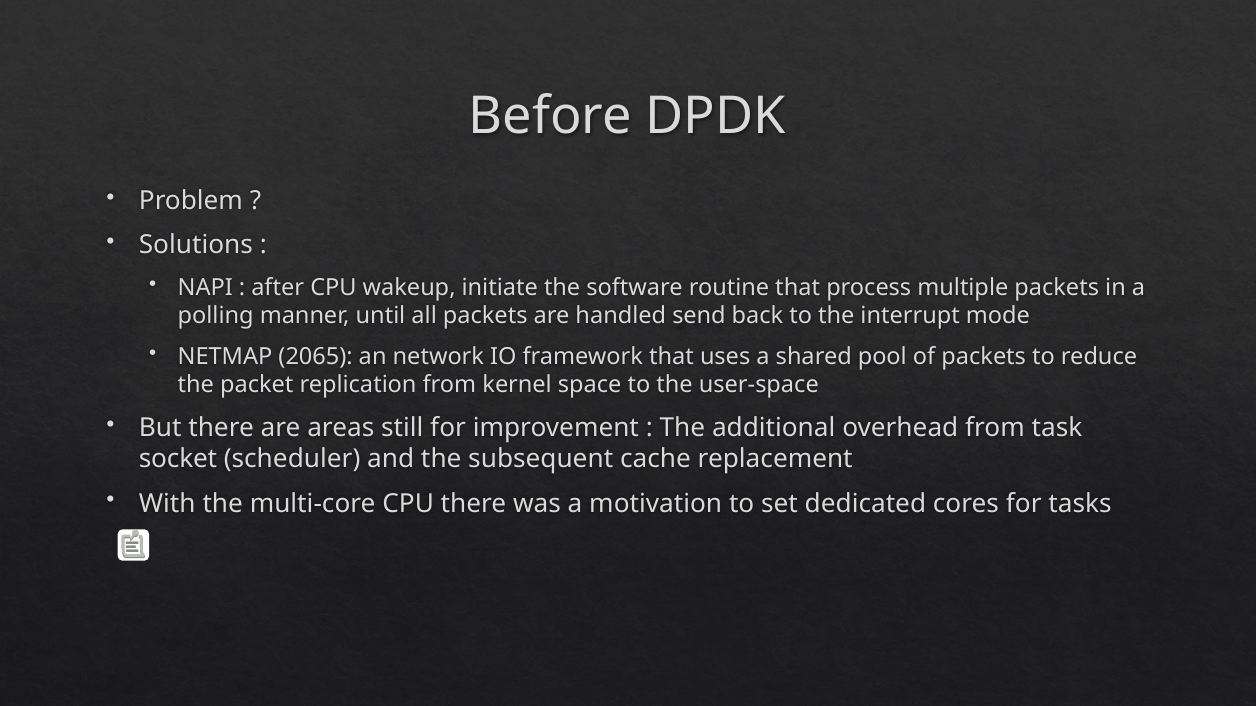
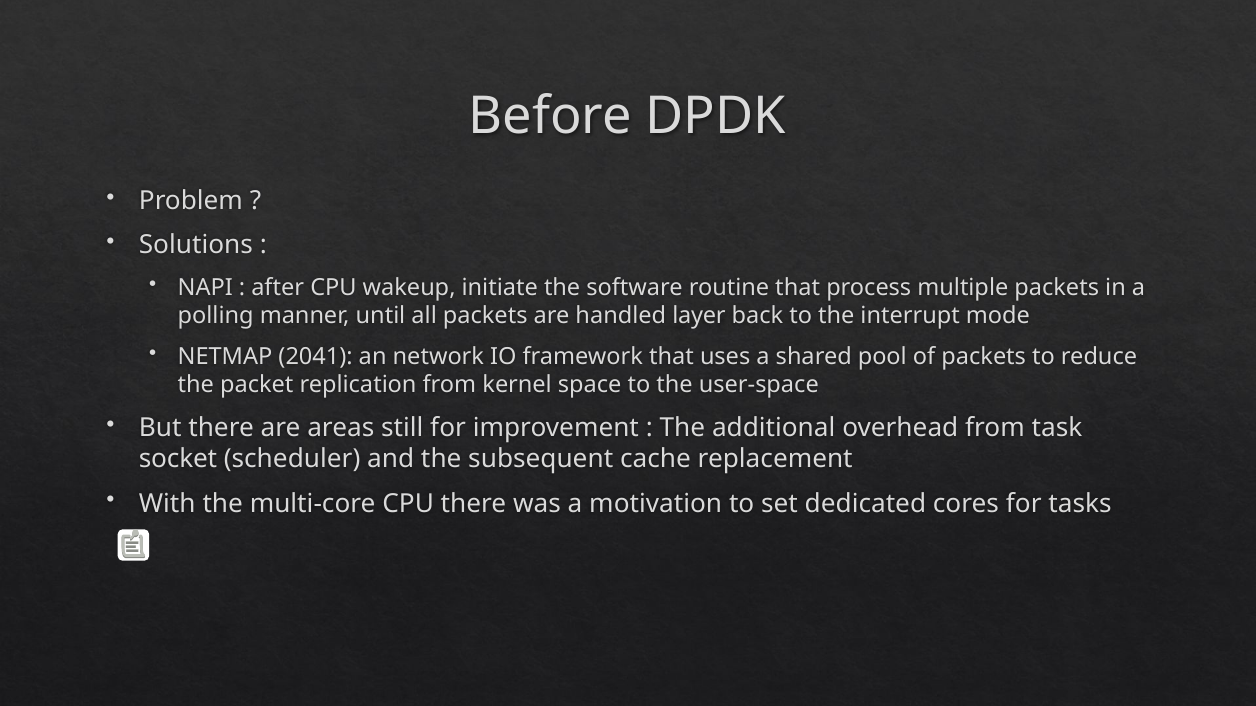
send: send -> layer (699, 316)
2065: 2065 -> 2041 (316, 357)
